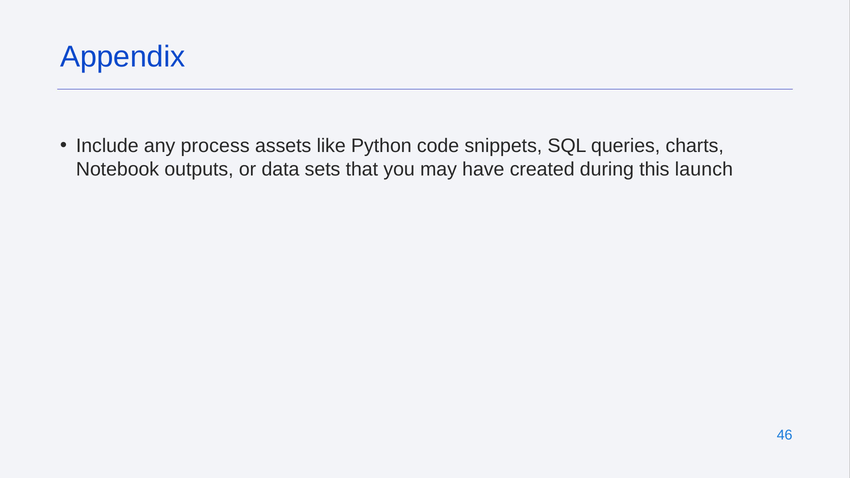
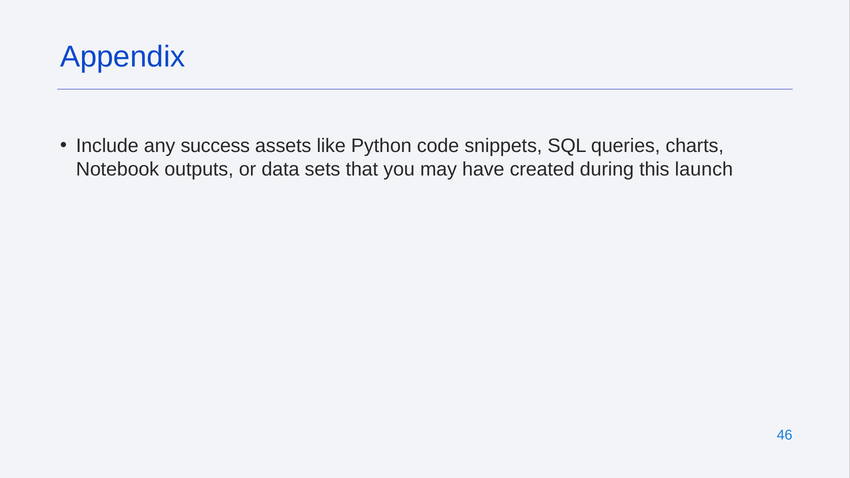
process: process -> success (215, 146)
